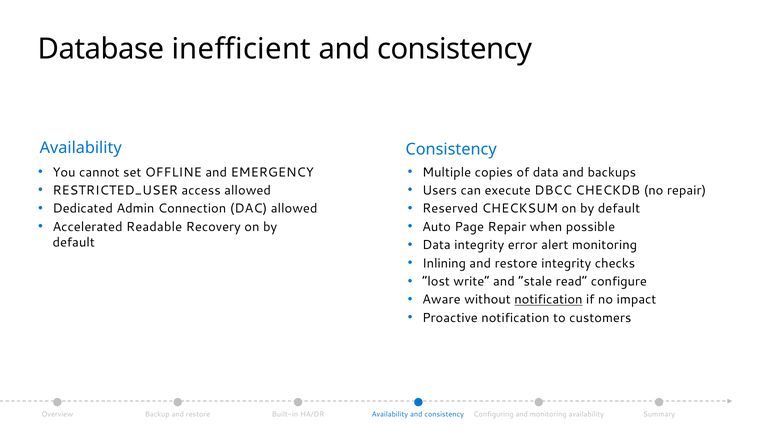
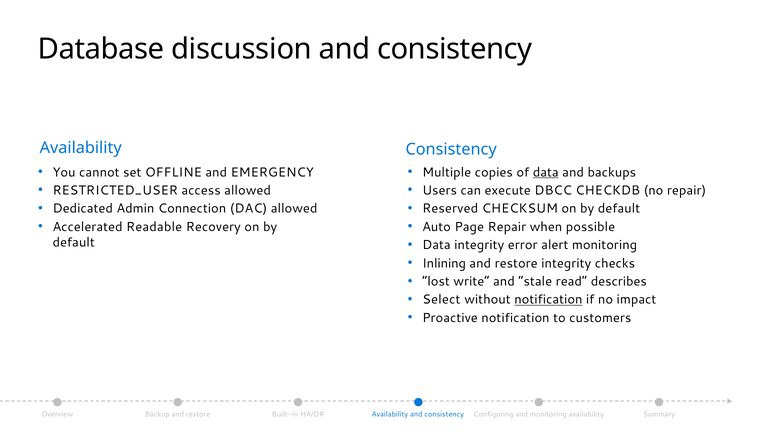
inefficient: inefficient -> discussion (242, 49)
data underline: none -> present (546, 172)
configure: configure -> describes (619, 281)
Aware: Aware -> Select (441, 300)
